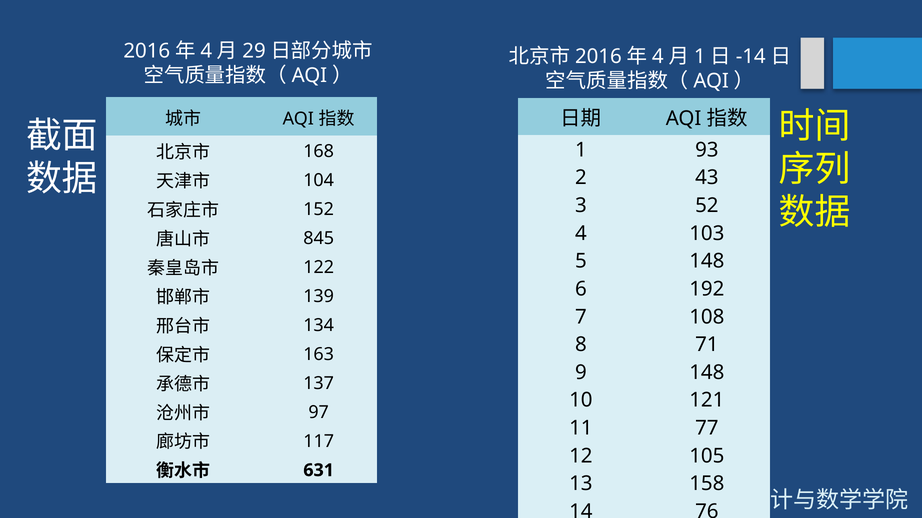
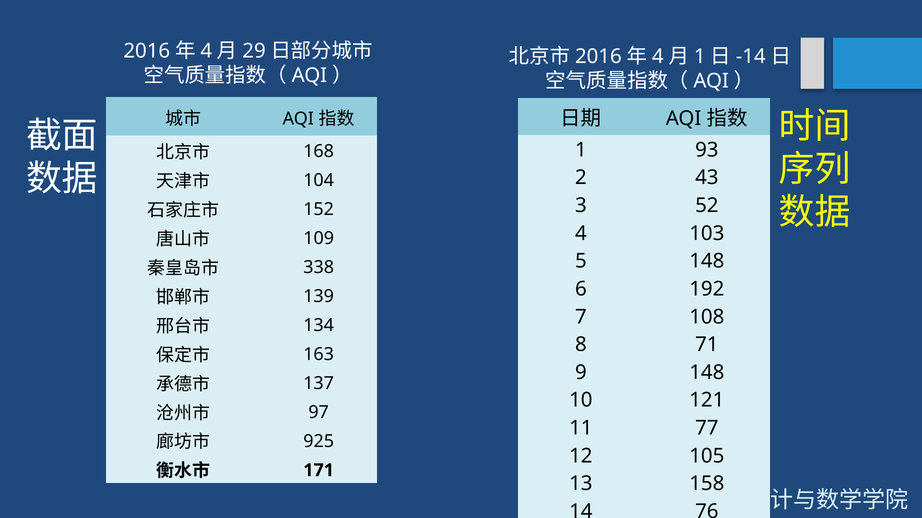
845: 845 -> 109 (319, 239)
122: 122 -> 338 (319, 268)
117: 117 -> 925 (319, 442)
631: 631 -> 171 (319, 471)
